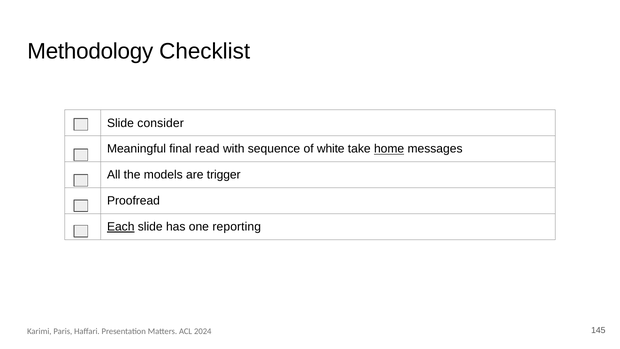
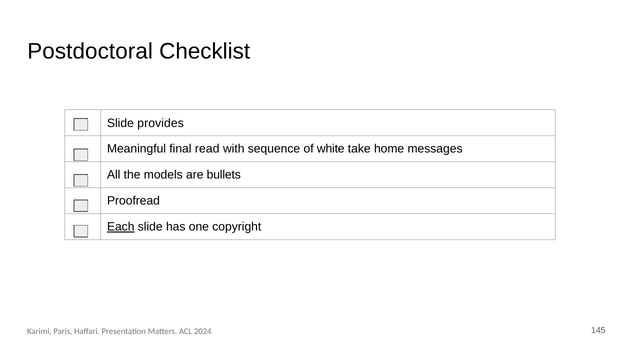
Methodology: Methodology -> Postdoctoral (90, 51)
consider: consider -> provides (161, 123)
home underline: present -> none (389, 149)
trigger: trigger -> bullets (224, 175)
reporting: reporting -> copyright (237, 227)
